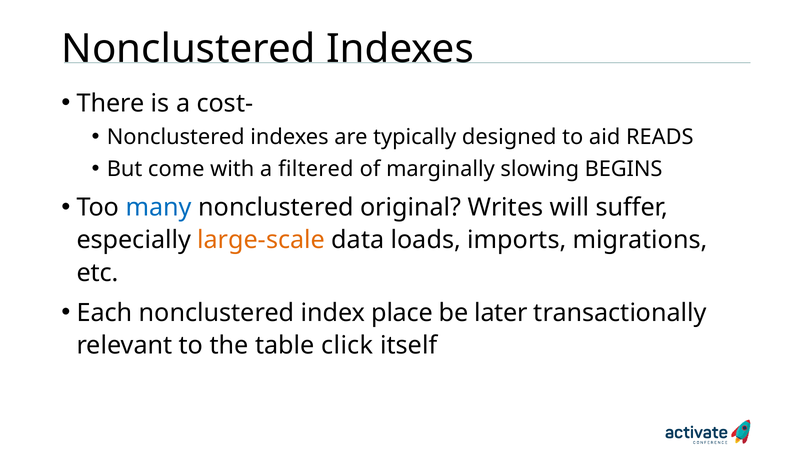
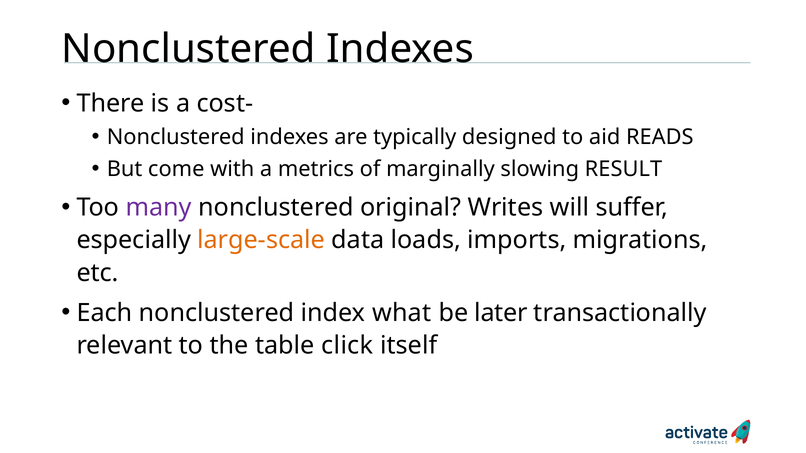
filtered: filtered -> metrics (316, 169)
BEGINS: BEGINS -> RESULT (623, 169)
many colour: blue -> purple (159, 208)
place: place -> what (402, 313)
